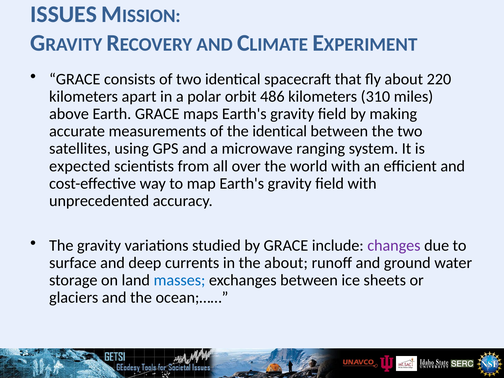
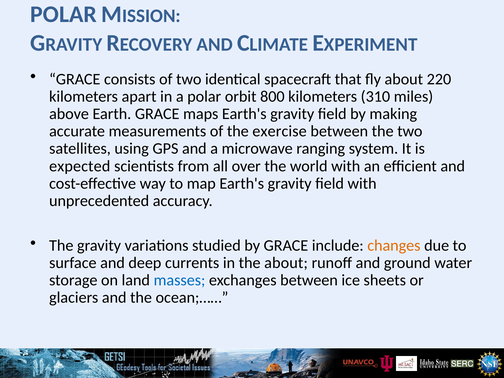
ISSUES: ISSUES -> POLAR (64, 14)
486: 486 -> 800 (272, 97)
the identical: identical -> exercise (280, 131)
changes colour: purple -> orange (394, 246)
